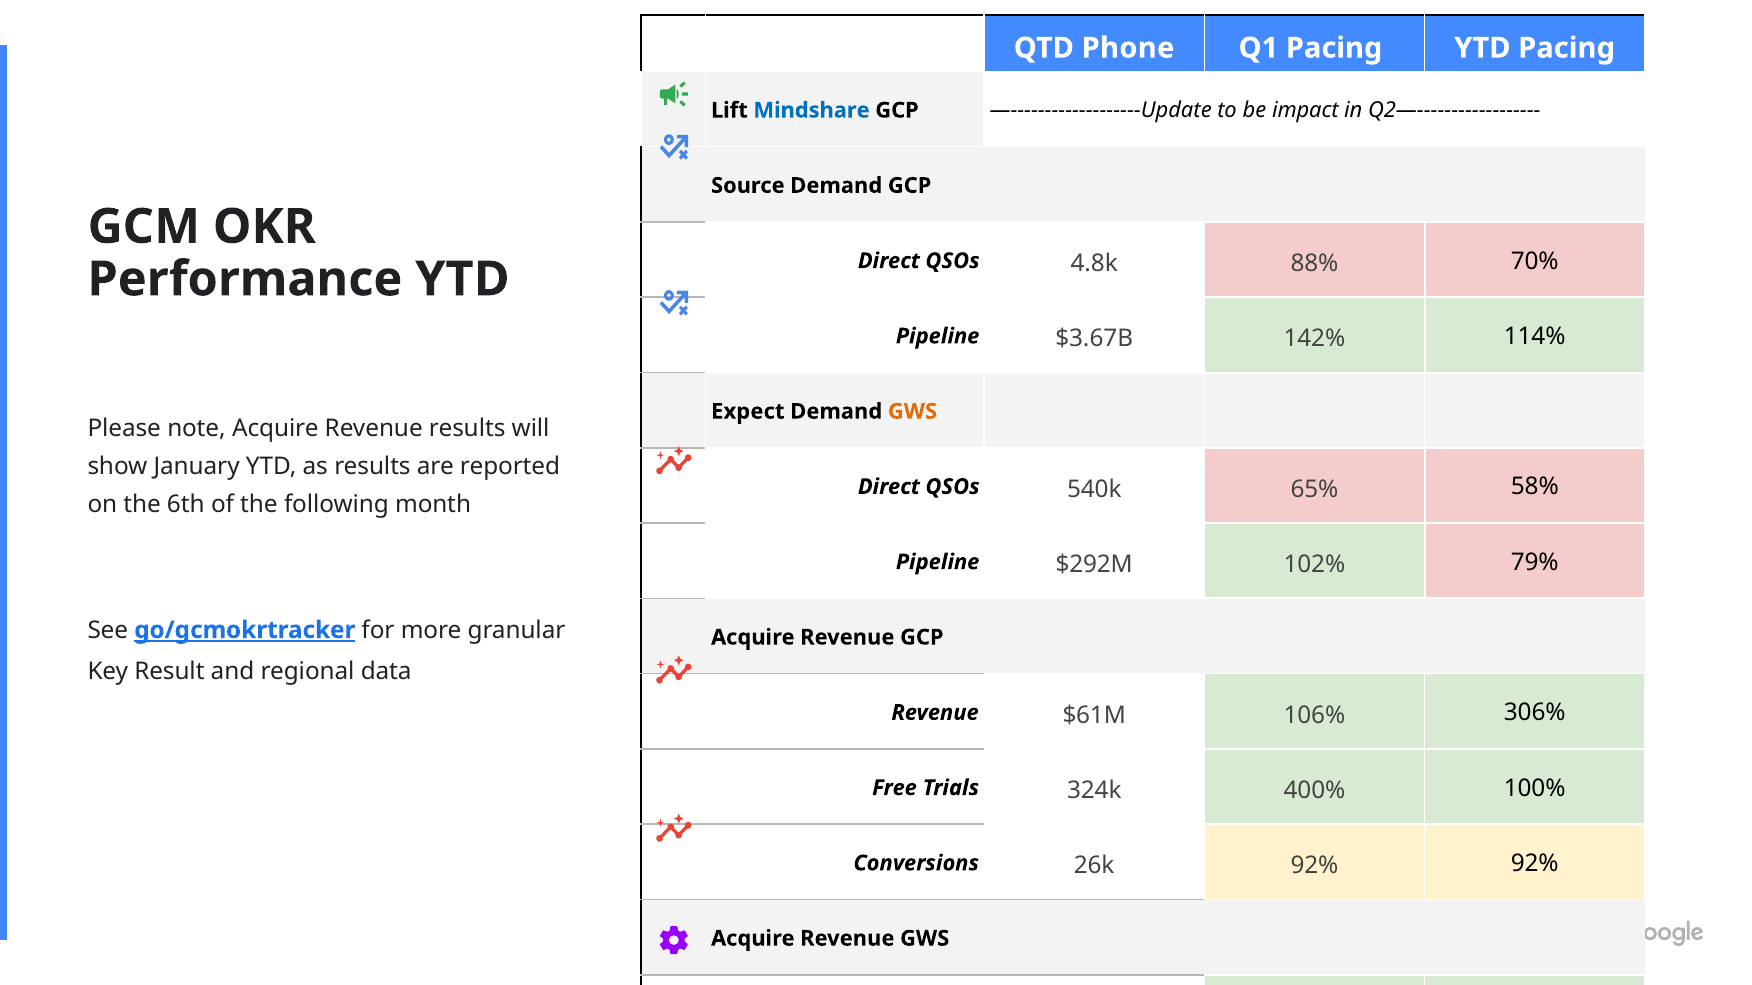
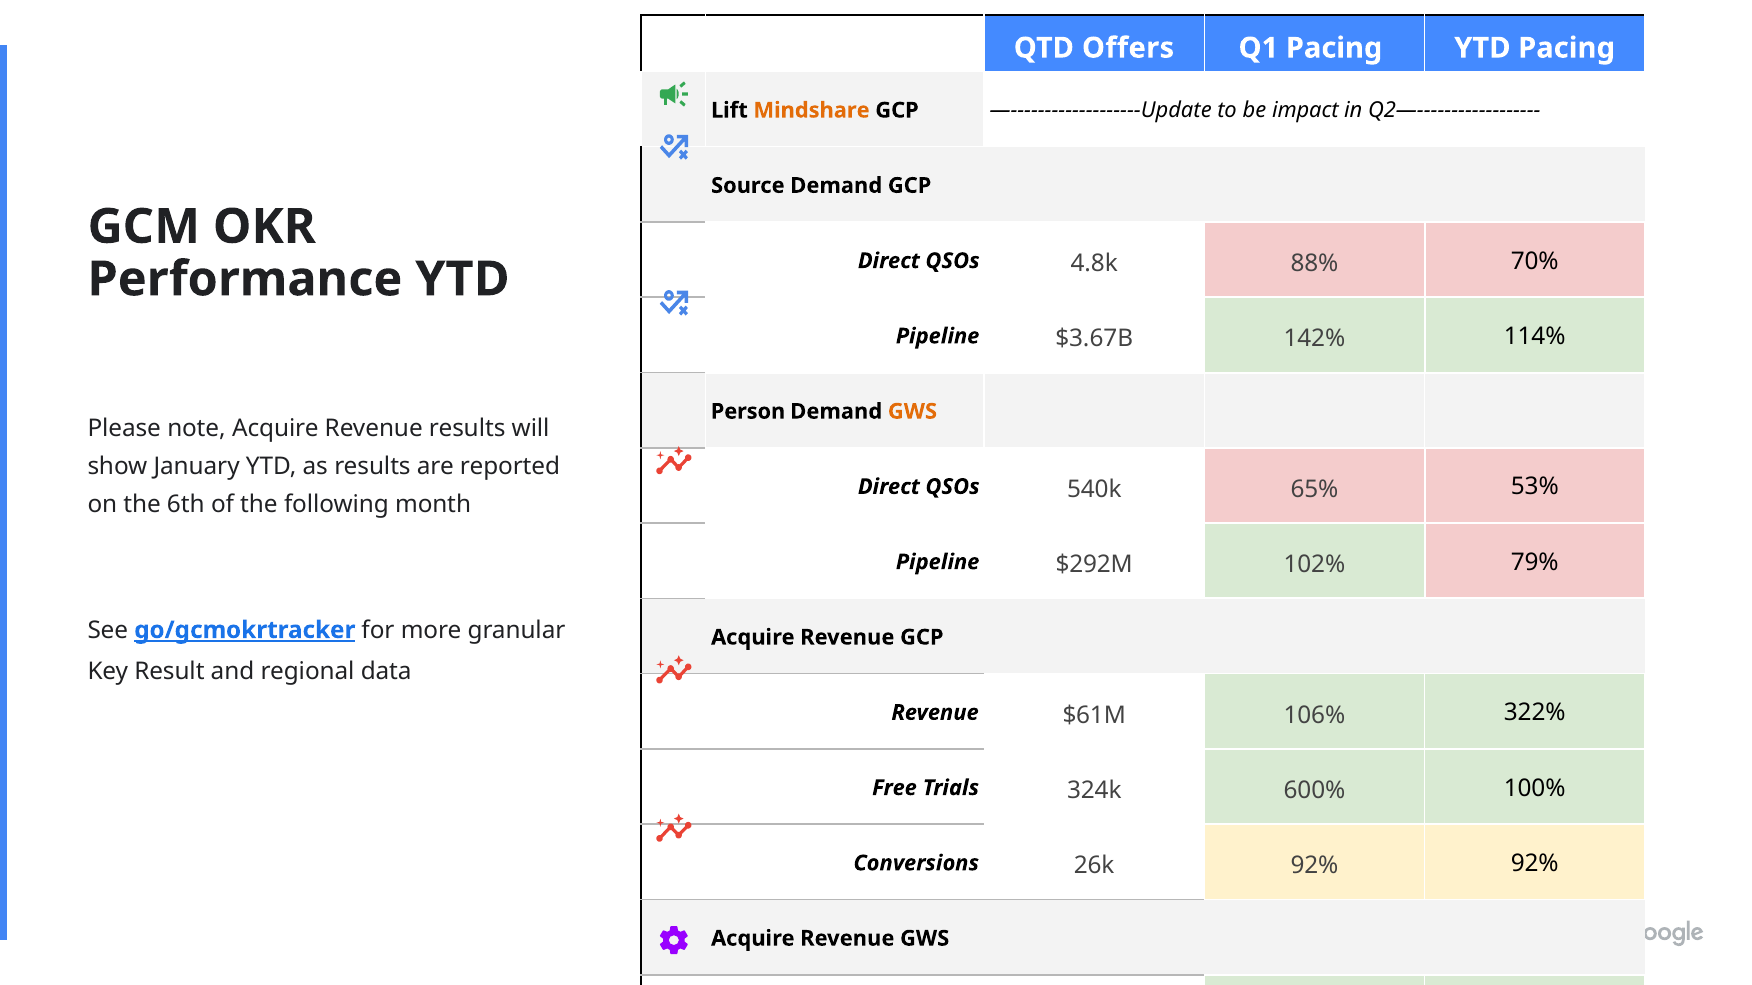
Phone: Phone -> Offers (1128, 48)
Mindshare colour: blue -> orange (812, 110)
Expect: Expect -> Person (748, 412)
58%: 58% -> 53% (1535, 487)
306%: 306% -> 322% (1535, 713)
400%: 400% -> 600% (1315, 791)
